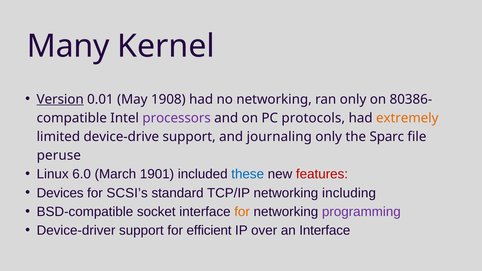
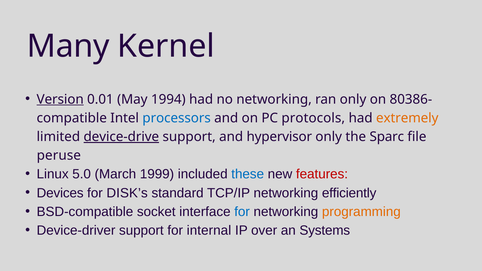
1908: 1908 -> 1994 (168, 99)
processors colour: purple -> blue (177, 118)
device-drive underline: none -> present (121, 137)
journaling: journaling -> hypervisor (279, 137)
6.0: 6.0 -> 5.0 (82, 174)
1901: 1901 -> 1999 (157, 174)
SCSI’s: SCSI’s -> DISK’s (127, 193)
including: including -> efficiently (349, 193)
for colour: orange -> blue (242, 212)
programming colour: purple -> orange (361, 212)
efficient: efficient -> internal (209, 231)
an Interface: Interface -> Systems (325, 231)
